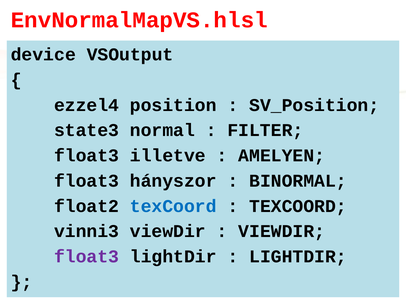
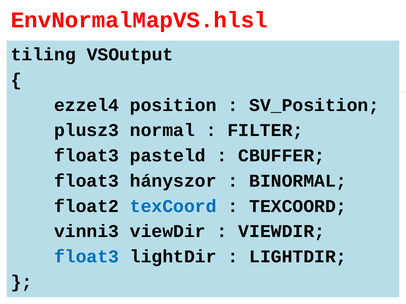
device: device -> tiling (43, 55)
state3: state3 -> plusz3 (87, 131)
illetve: illetve -> pasteld (168, 156)
AMELYEN: AMELYEN -> CBUFFER (282, 156)
float3 colour: purple -> blue (87, 257)
